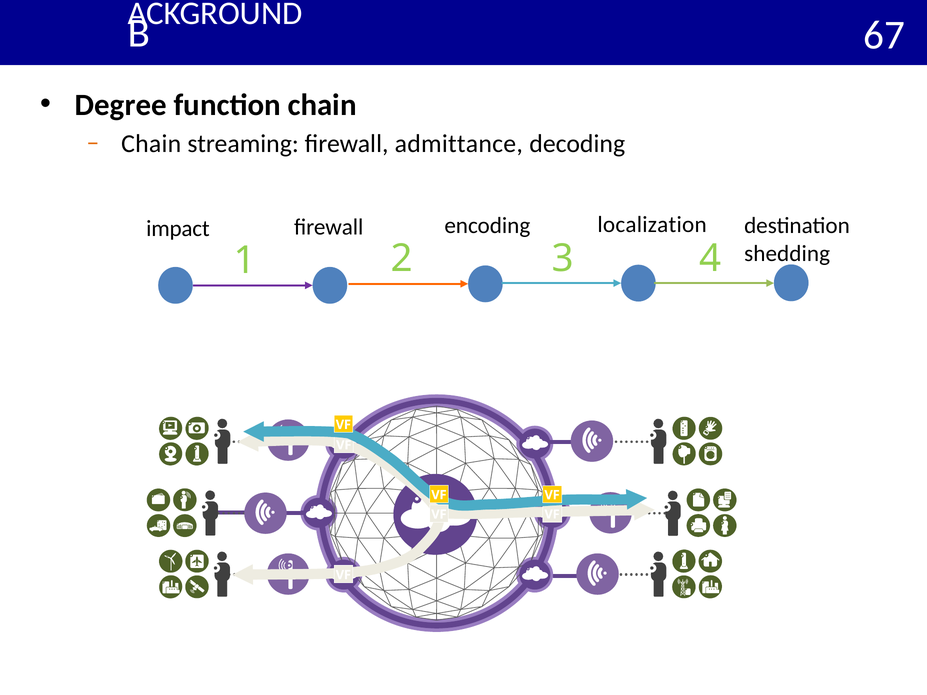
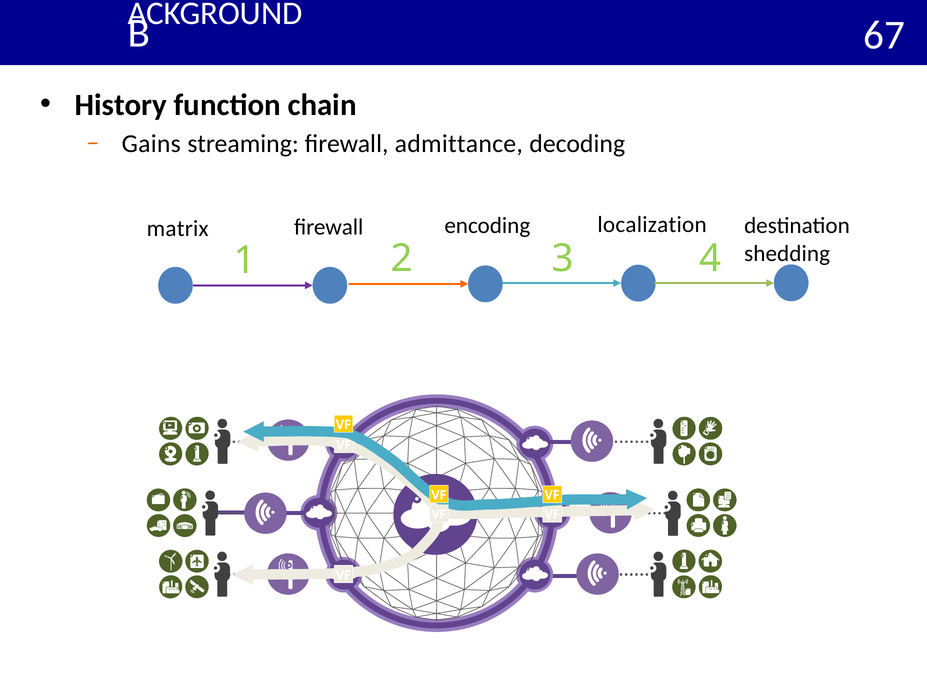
Degree: Degree -> History (121, 105)
Chain: Chain -> Gains (151, 144)
impact: impact -> matrix (178, 229)
